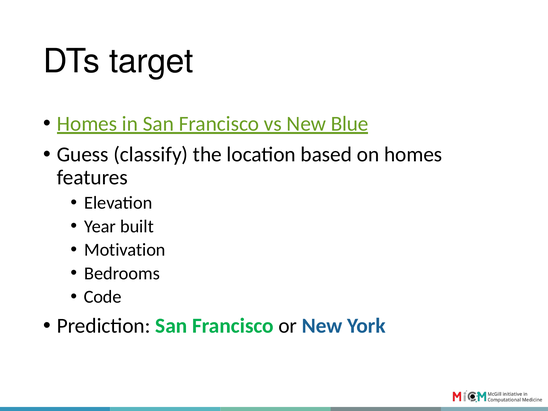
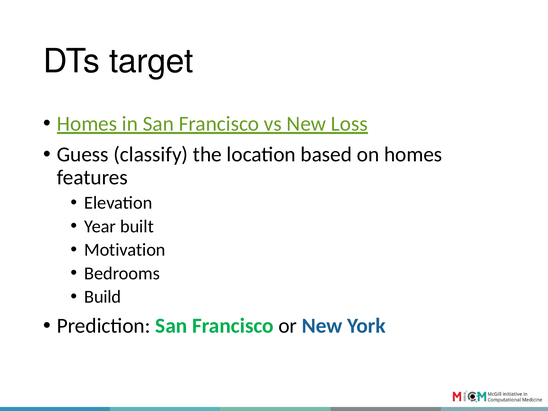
Blue: Blue -> Loss (349, 124)
Code: Code -> Build (103, 297)
